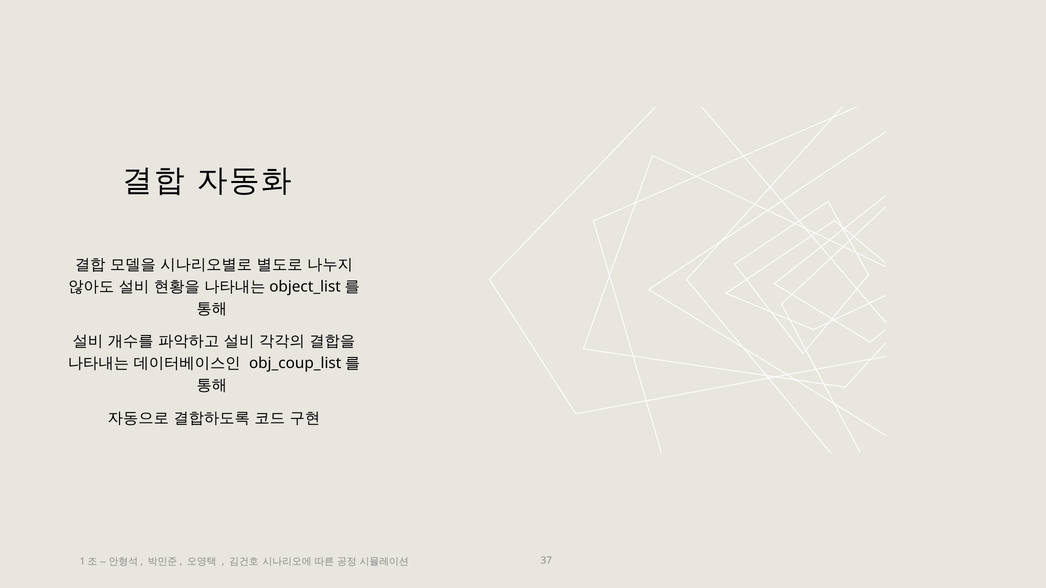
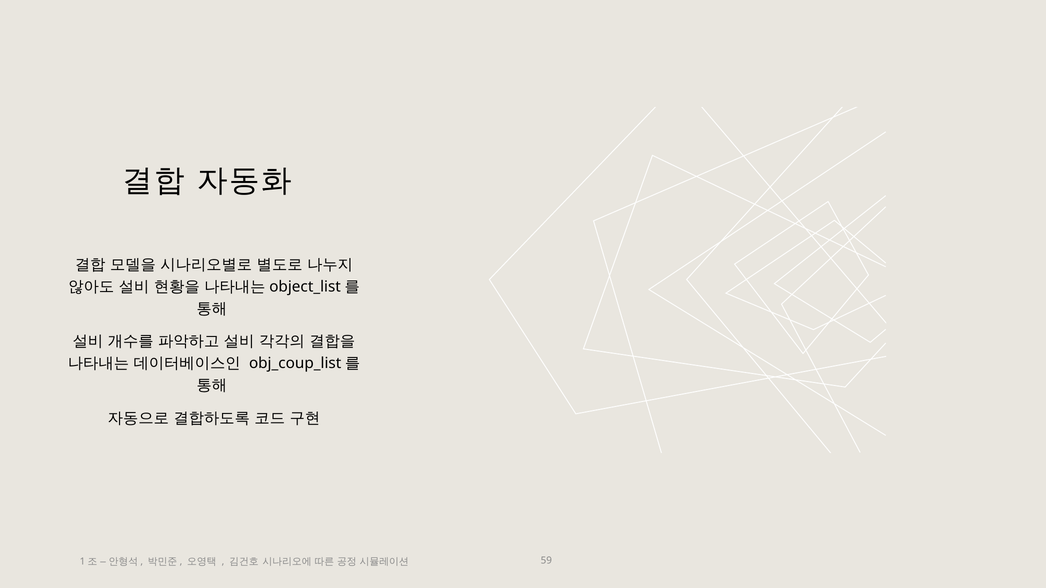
37: 37 -> 59 (546, 561)
